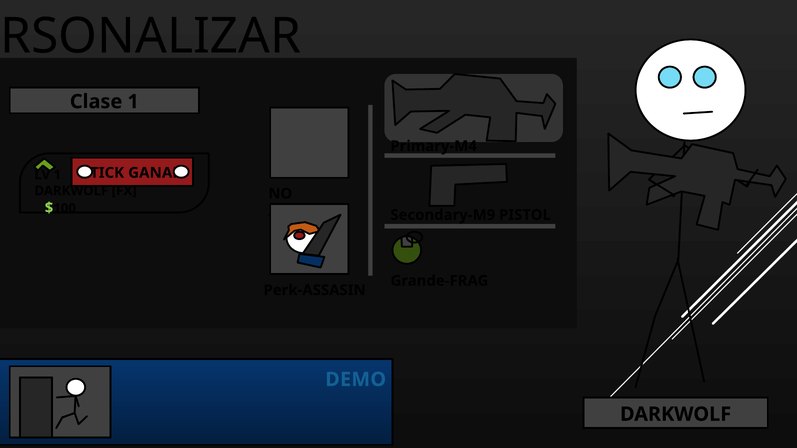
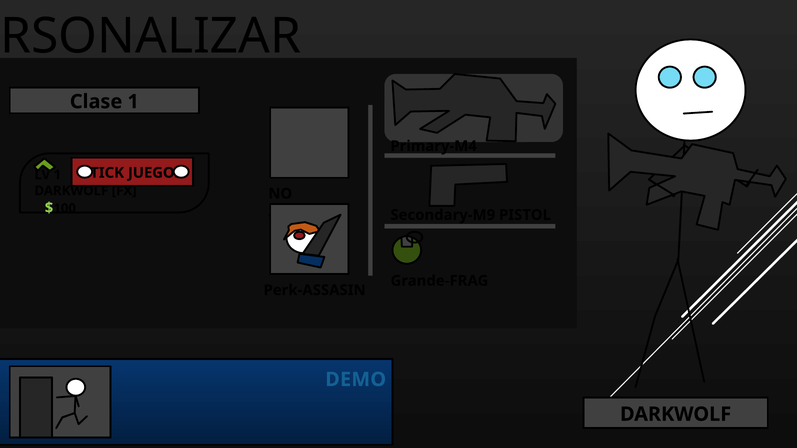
GANAR: GANAR -> JUEGOS (155, 173)
